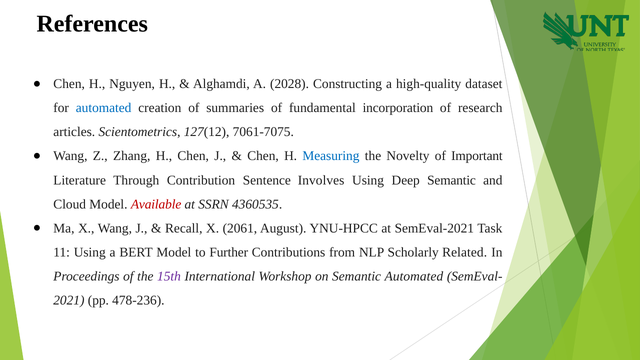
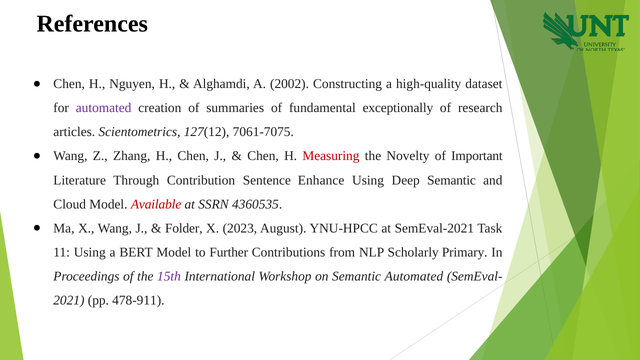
2028: 2028 -> 2002 (290, 84)
automated colour: blue -> purple (104, 108)
incorporation: incorporation -> exceptionally (398, 108)
Measuring colour: blue -> red (331, 156)
Involves: Involves -> Enhance (321, 180)
Recall: Recall -> Folder (184, 228)
2061: 2061 -> 2023 (240, 228)
Related: Related -> Primary (465, 252)
478-236: 478-236 -> 478-911 (138, 300)
